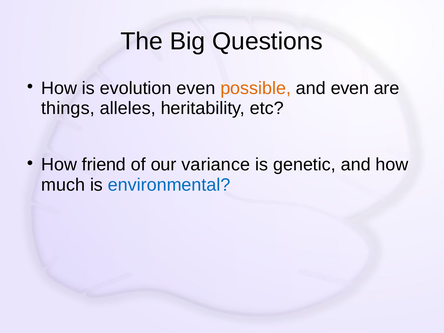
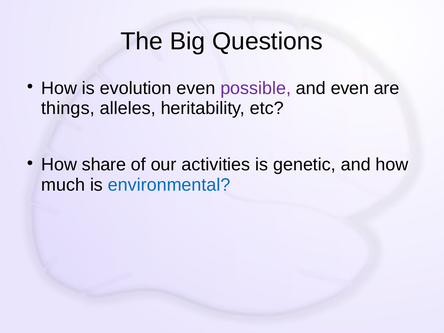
possible colour: orange -> purple (256, 88)
friend: friend -> share (104, 165)
variance: variance -> activities (216, 165)
